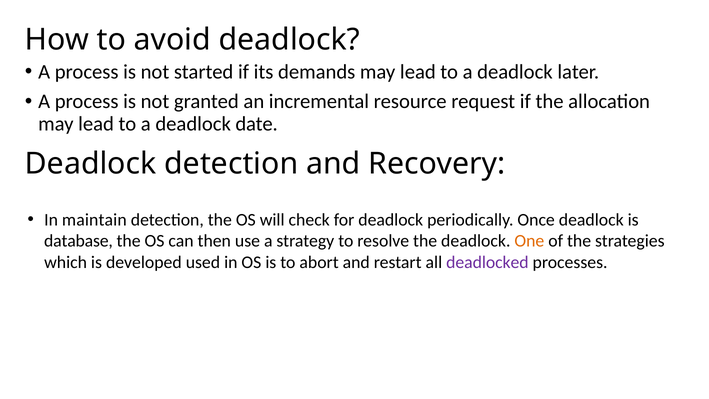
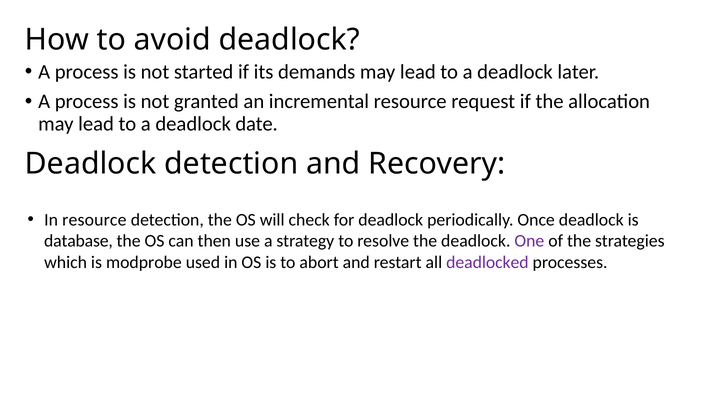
In maintain: maintain -> resource (94, 220)
One colour: orange -> purple (529, 241)
developed: developed -> modprobe (144, 262)
